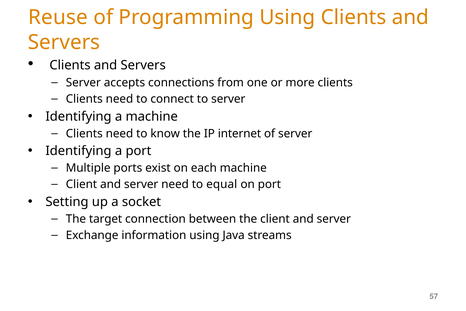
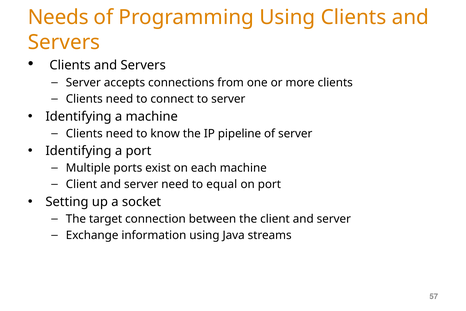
Reuse: Reuse -> Needs (58, 17)
internet: internet -> pipeline (240, 133)
